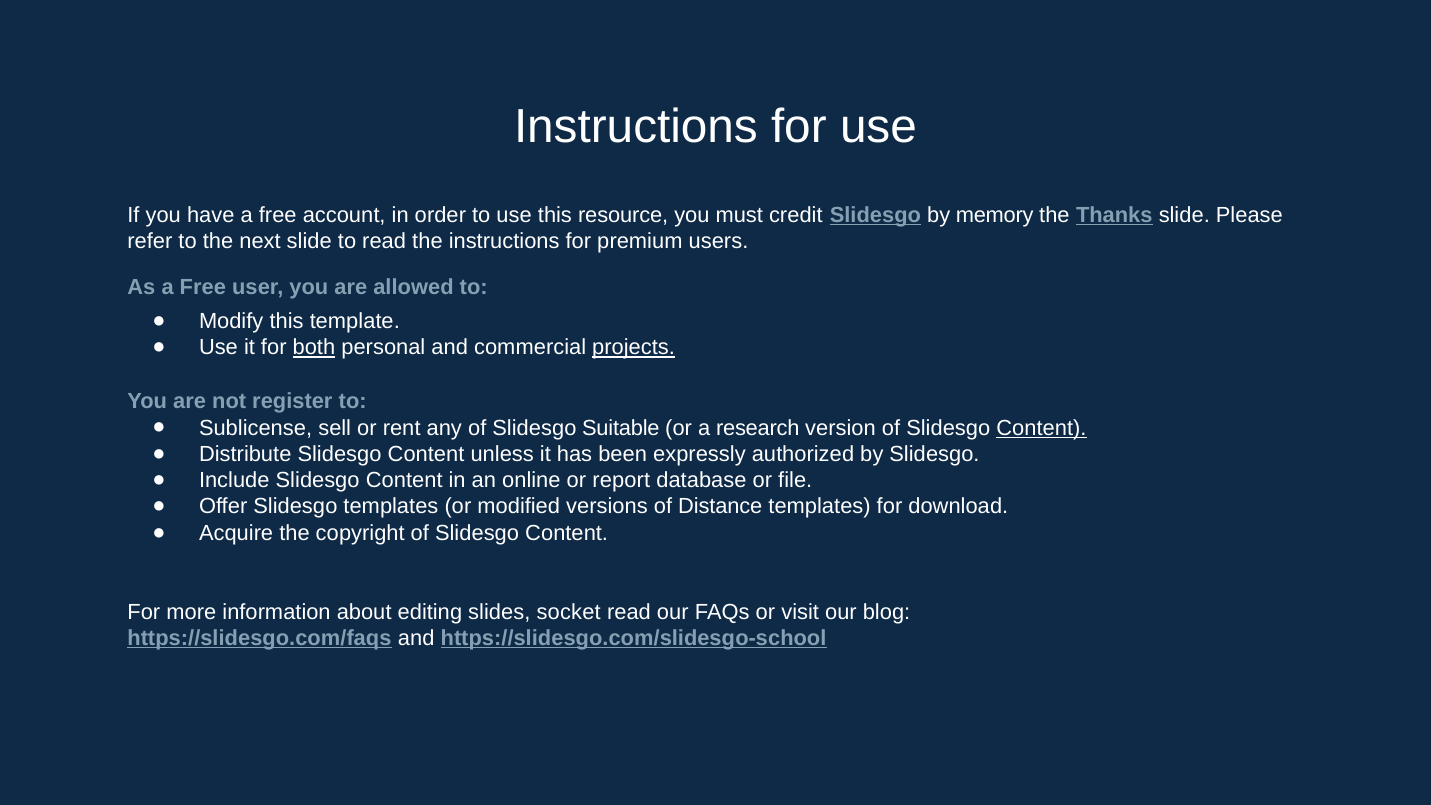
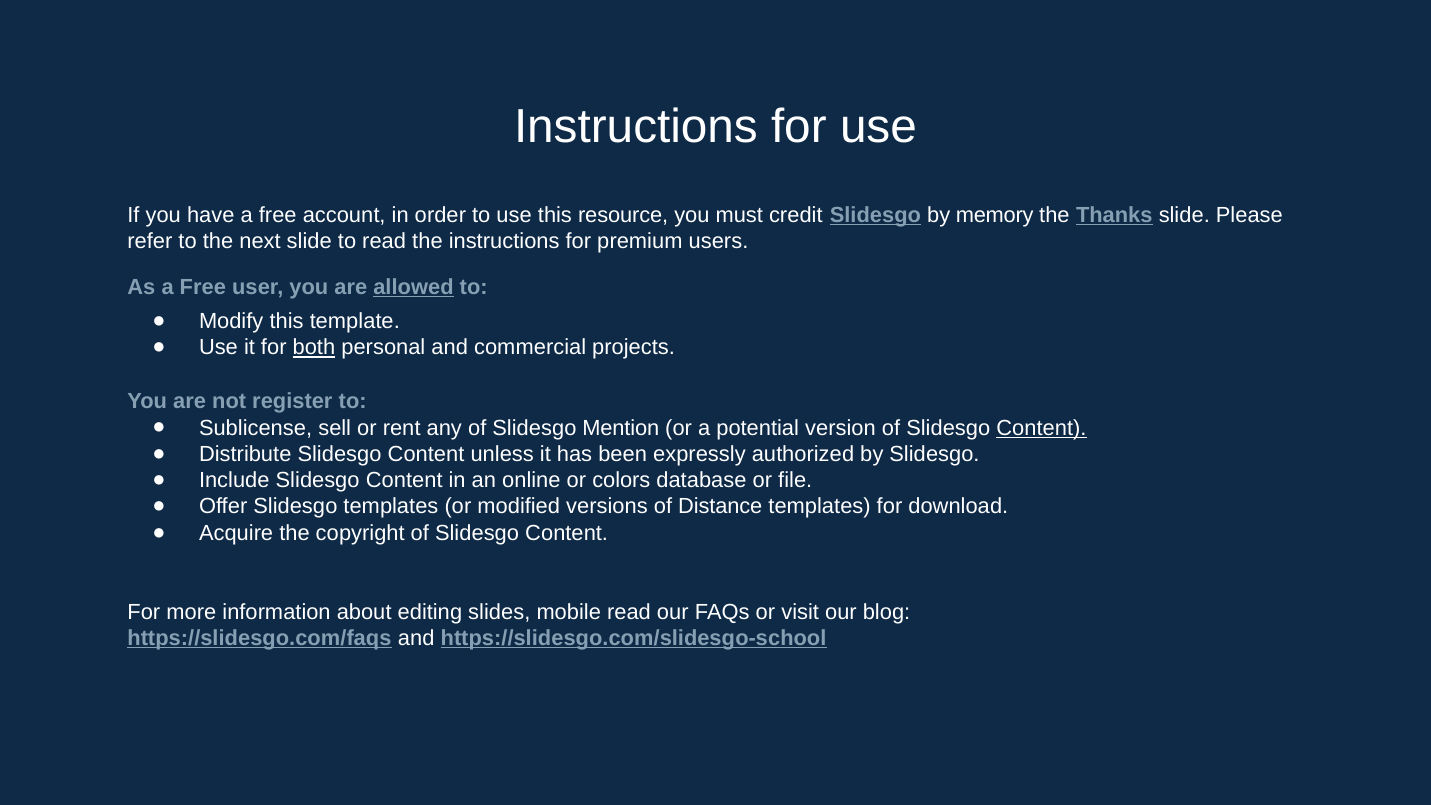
allowed underline: none -> present (413, 287)
projects underline: present -> none (634, 348)
Suitable: Suitable -> Mention (621, 428)
research: research -> potential (758, 428)
report: report -> colors (621, 481)
socket: socket -> mobile (569, 612)
